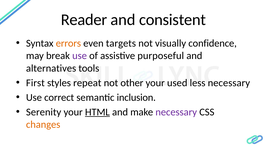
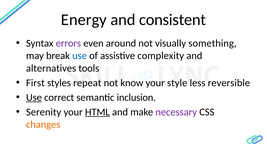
Reader: Reader -> Energy (84, 20)
errors colour: orange -> purple (68, 43)
targets: targets -> around (121, 43)
confidence: confidence -> something (212, 43)
use colour: purple -> blue (80, 56)
purposeful: purposeful -> complexity (161, 56)
other: other -> know (132, 83)
used: used -> style (177, 83)
less necessary: necessary -> reversible (229, 83)
Use underline: none -> present (34, 98)
